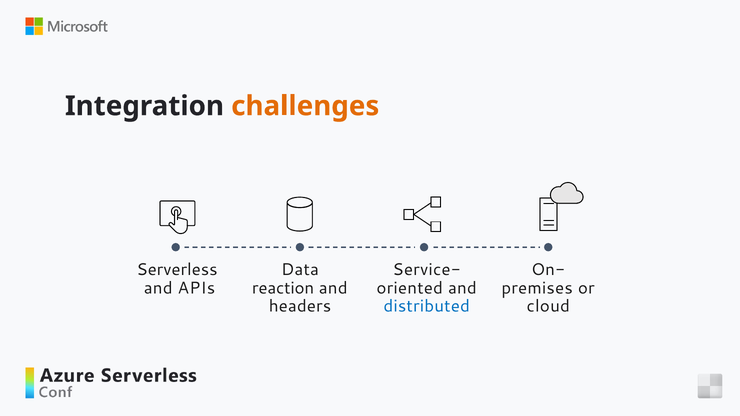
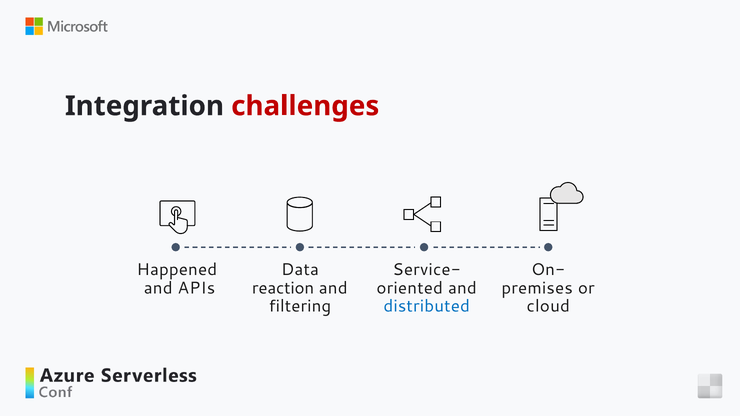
challenges colour: orange -> red (305, 106)
Serverless: Serverless -> Happened (177, 270)
headers: headers -> filtering (300, 307)
